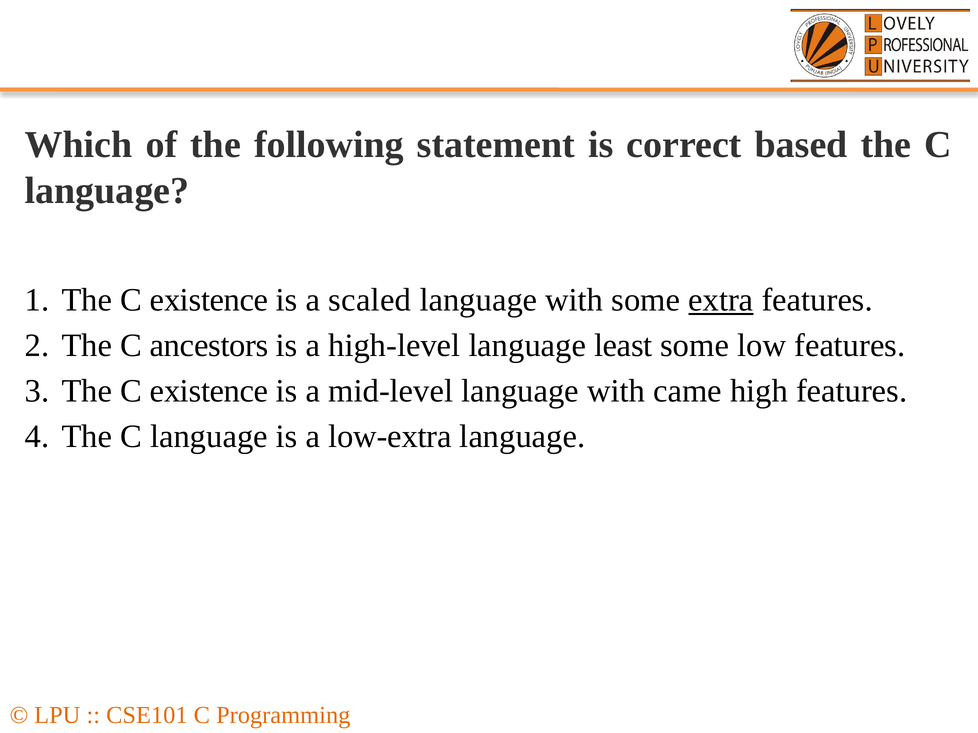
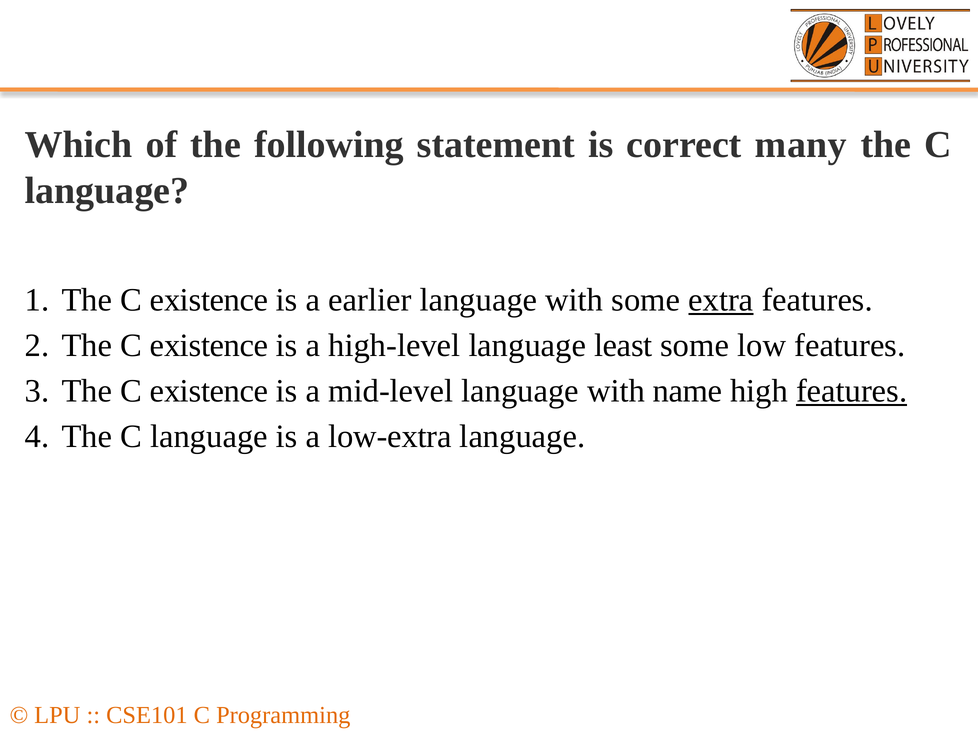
based: based -> many (801, 145)
scaled: scaled -> earlier (370, 300)
ancestors: ancestors -> existence (209, 346)
came: came -> name (688, 391)
features underline: none -> present (852, 391)
